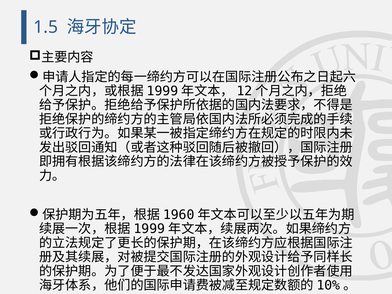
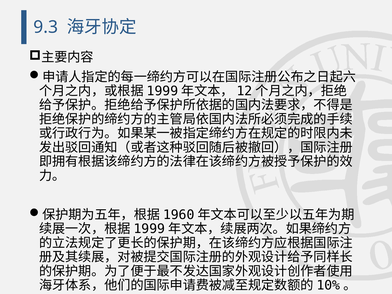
1.5: 1.5 -> 9.3 (46, 27)
